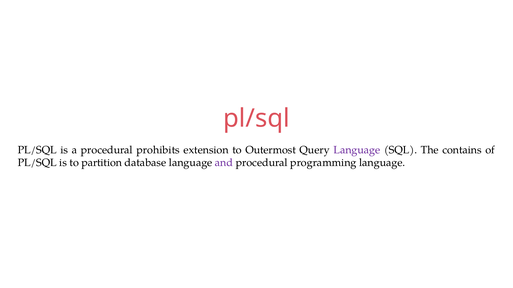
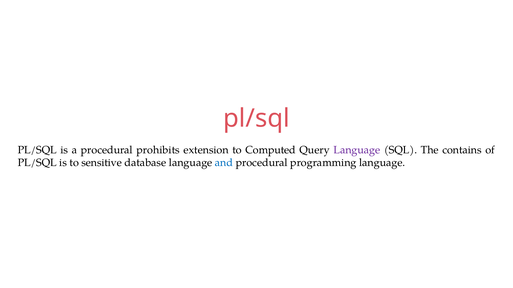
Outermost: Outermost -> Computed (271, 150)
partition: partition -> sensitive (102, 163)
and colour: purple -> blue (224, 163)
